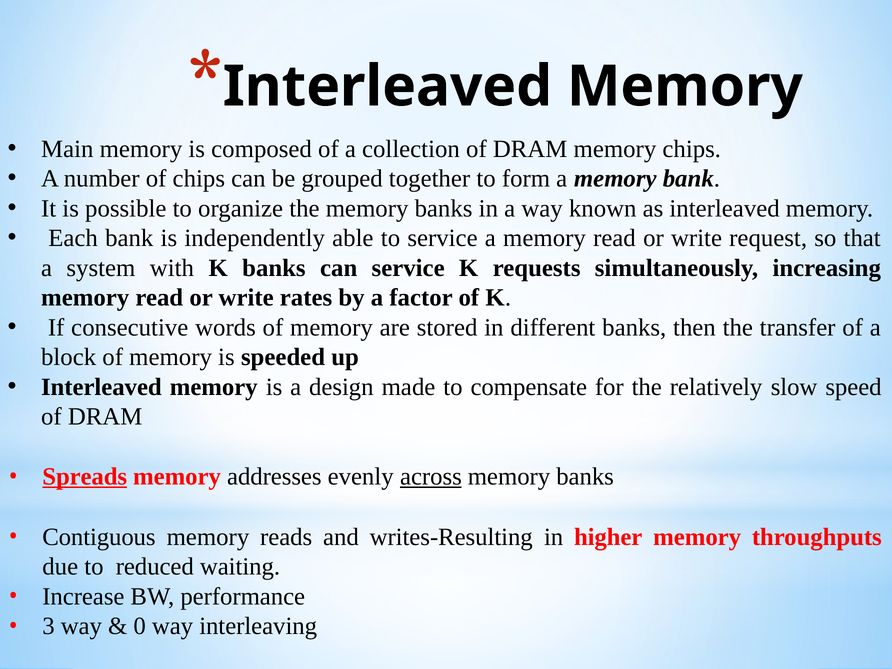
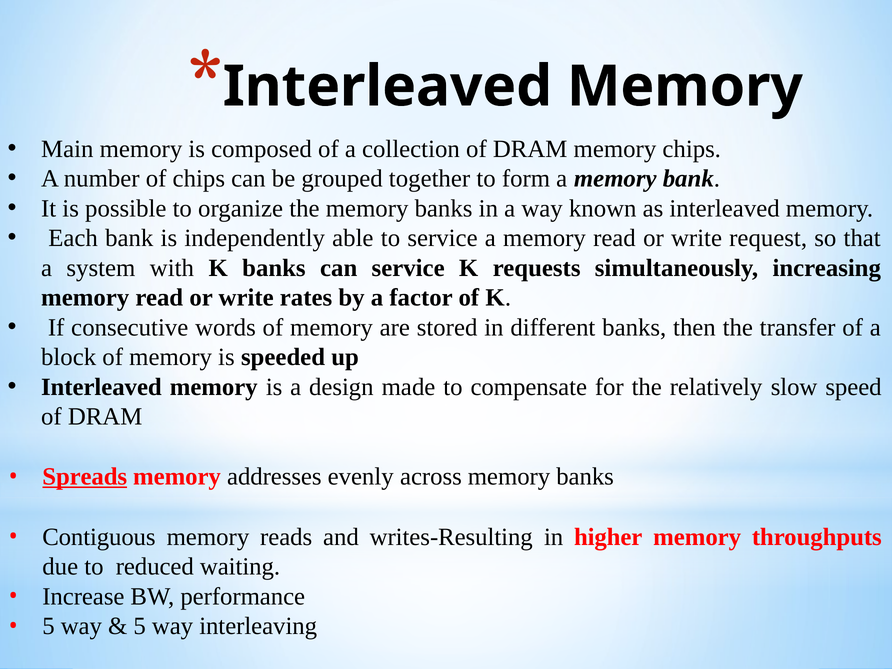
across underline: present -> none (431, 477)
3: 3 -> 5 (49, 626)
0: 0 -> 5 (140, 626)
